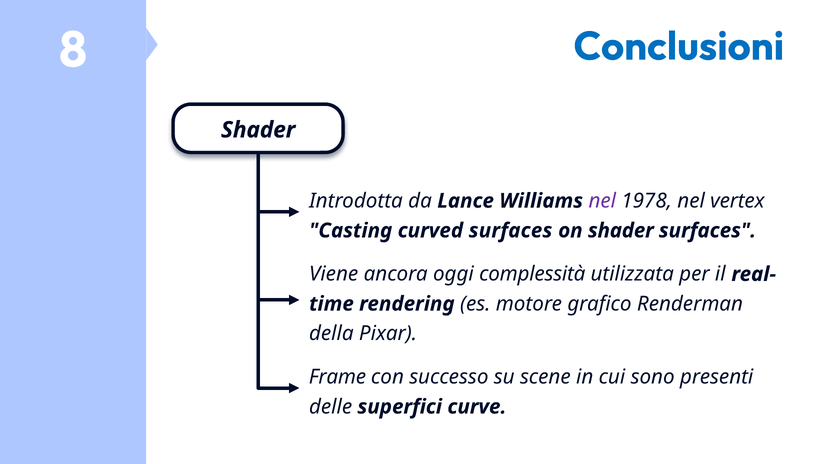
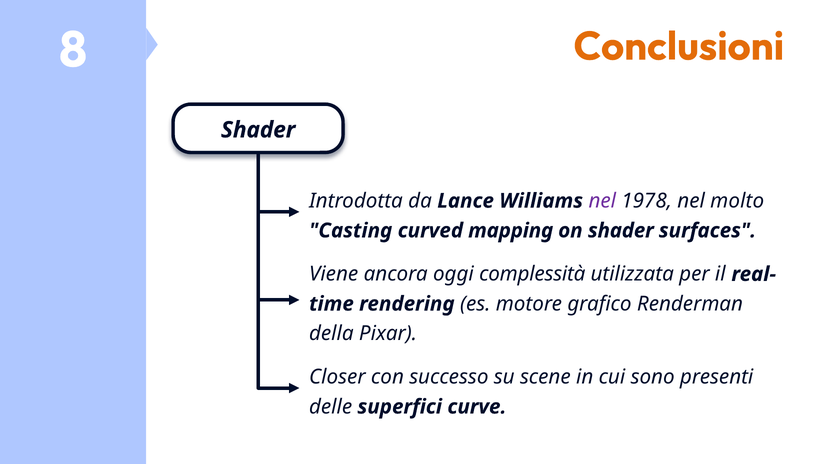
Conclusioni colour: blue -> orange (679, 46)
vertex: vertex -> molto (737, 201)
curved surfaces: surfaces -> mapping (511, 231)
Frame: Frame -> Closer (337, 377)
